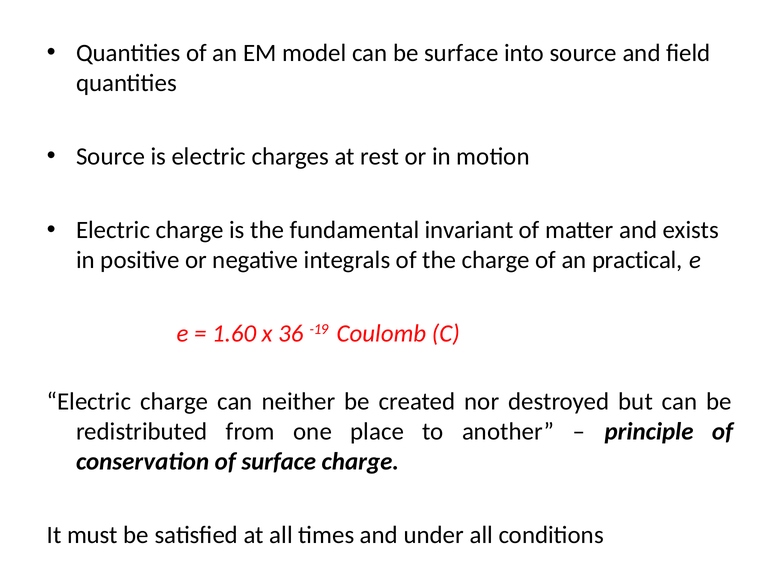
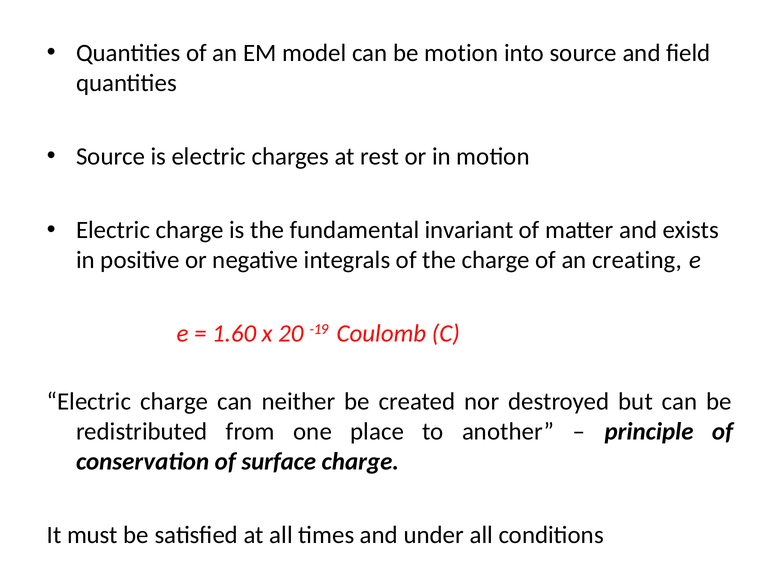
be surface: surface -> motion (461, 53)
practical: practical -> creating (637, 260)
36: 36 -> 20 (291, 334)
